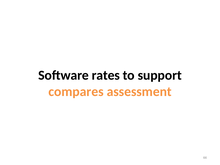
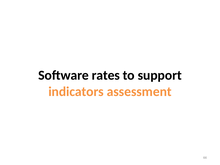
compares: compares -> indicators (76, 92)
